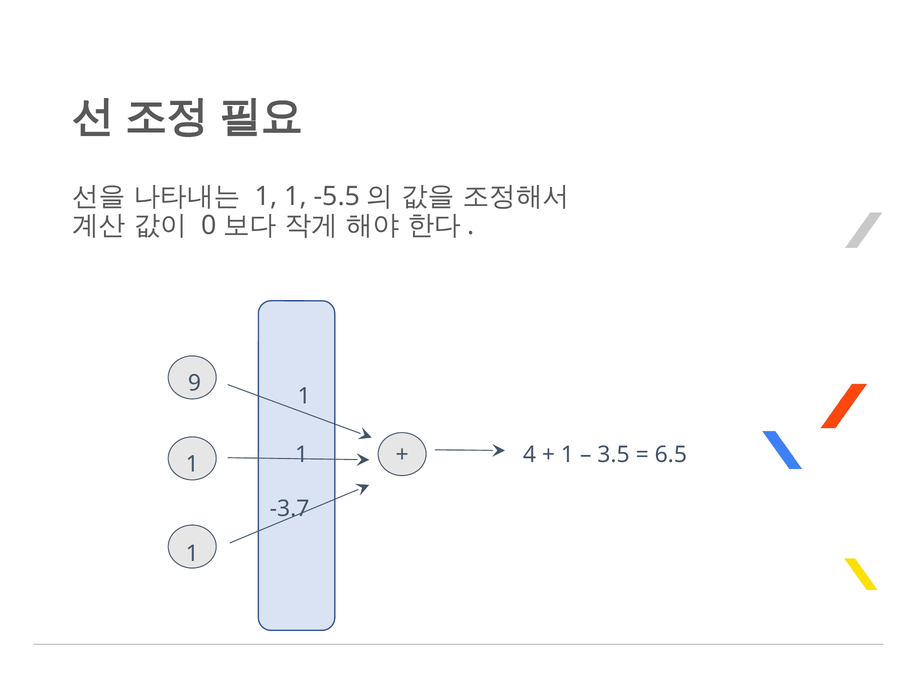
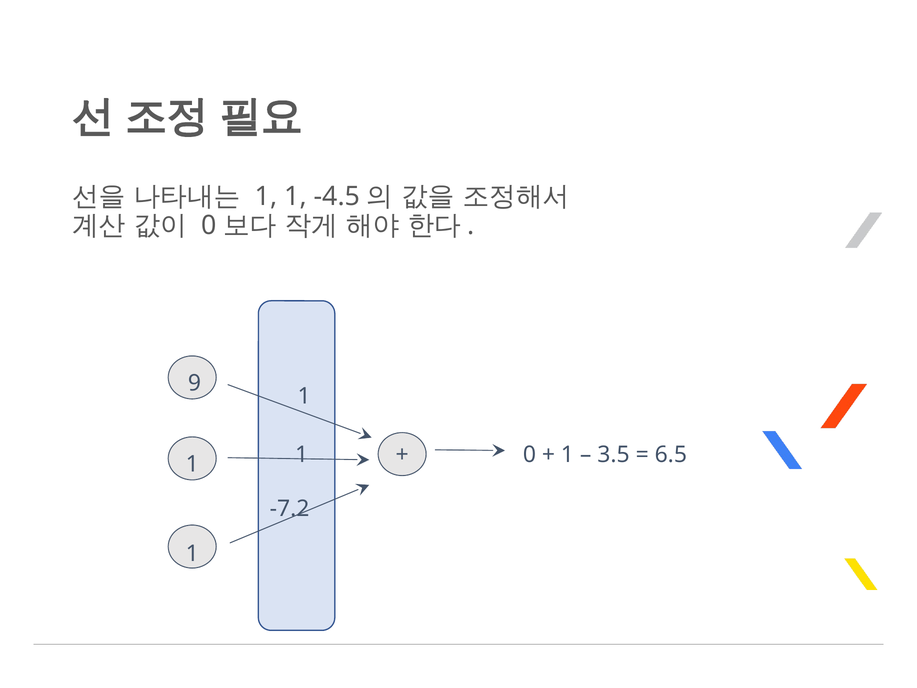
-5.5: -5.5 -> -4.5 (337, 196)
4: 4 -> 0 (529, 455)
-3.7: -3.7 -> -7.2 (290, 508)
